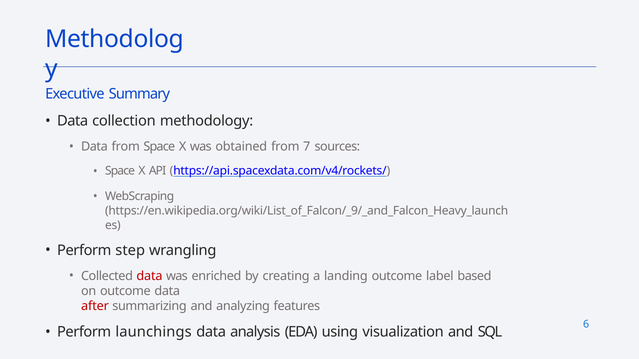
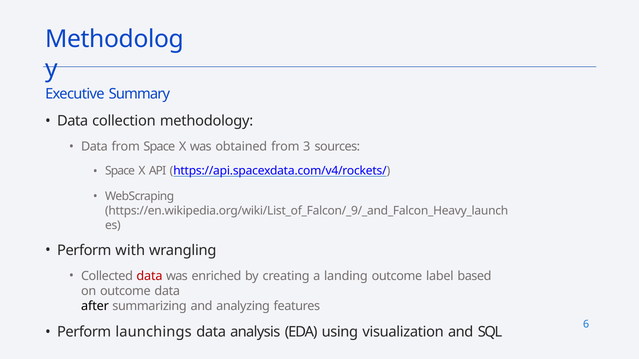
7: 7 -> 3 (307, 147)
step: step -> with (130, 251)
after colour: red -> black (95, 307)
